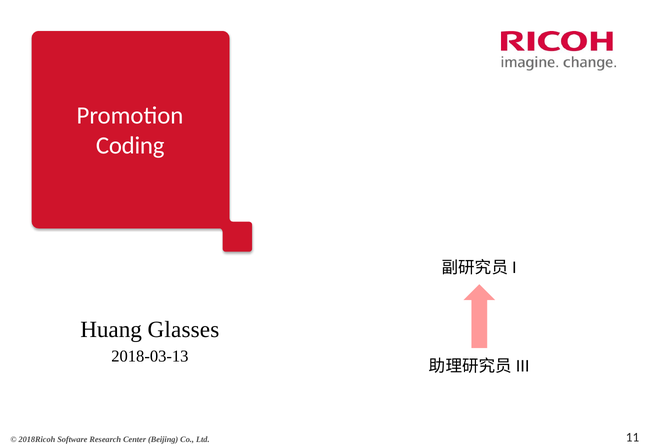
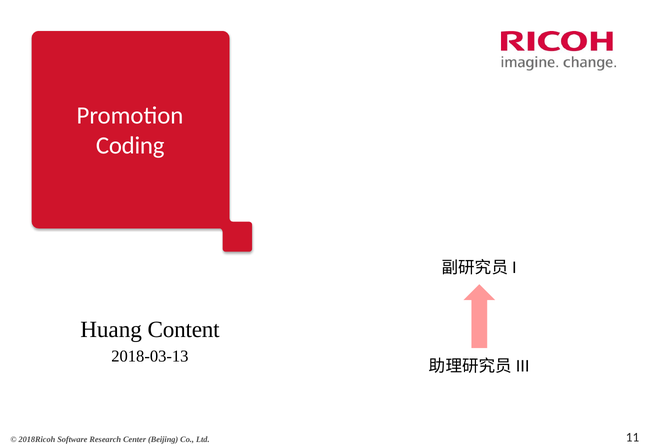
Glasses: Glasses -> Content (184, 329)
